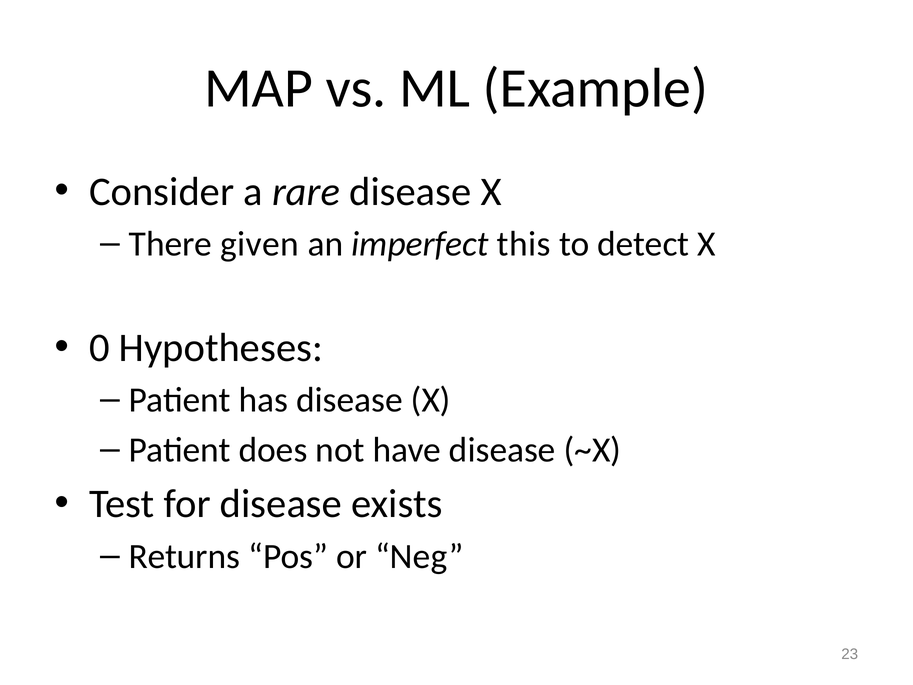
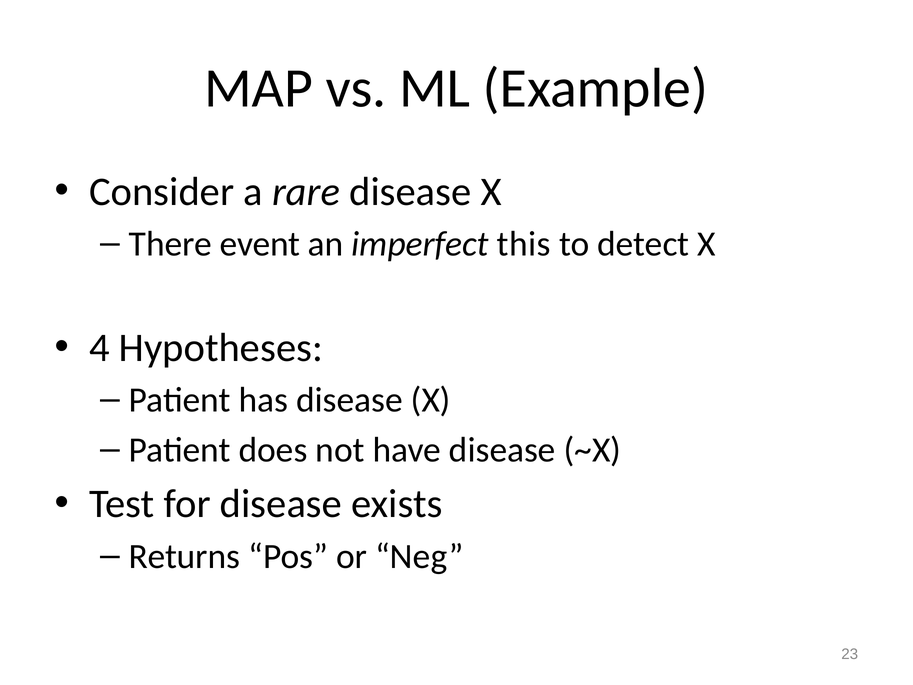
given: given -> event (260, 244)
0: 0 -> 4 (99, 348)
